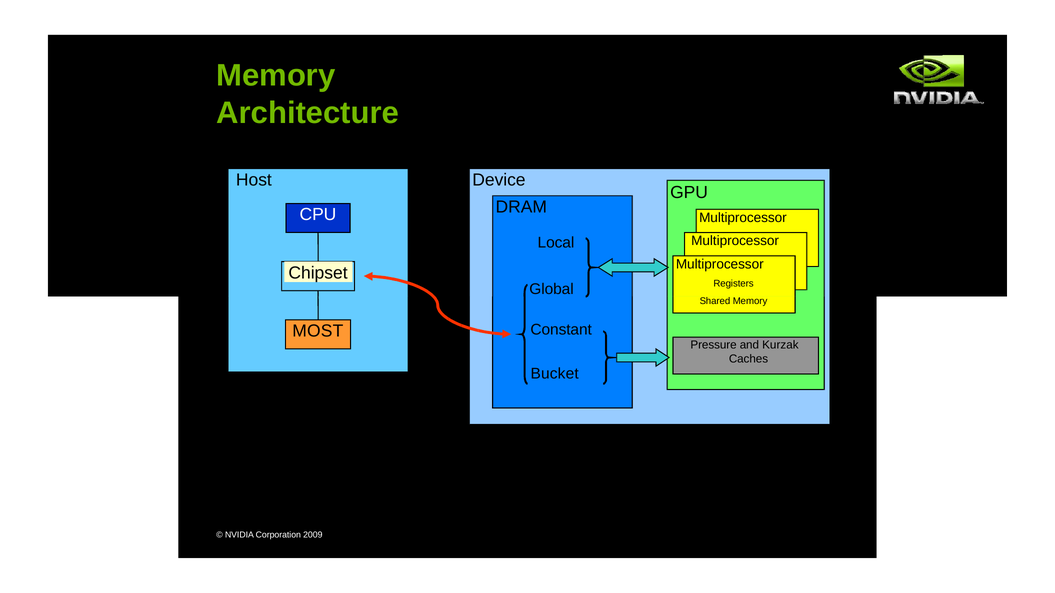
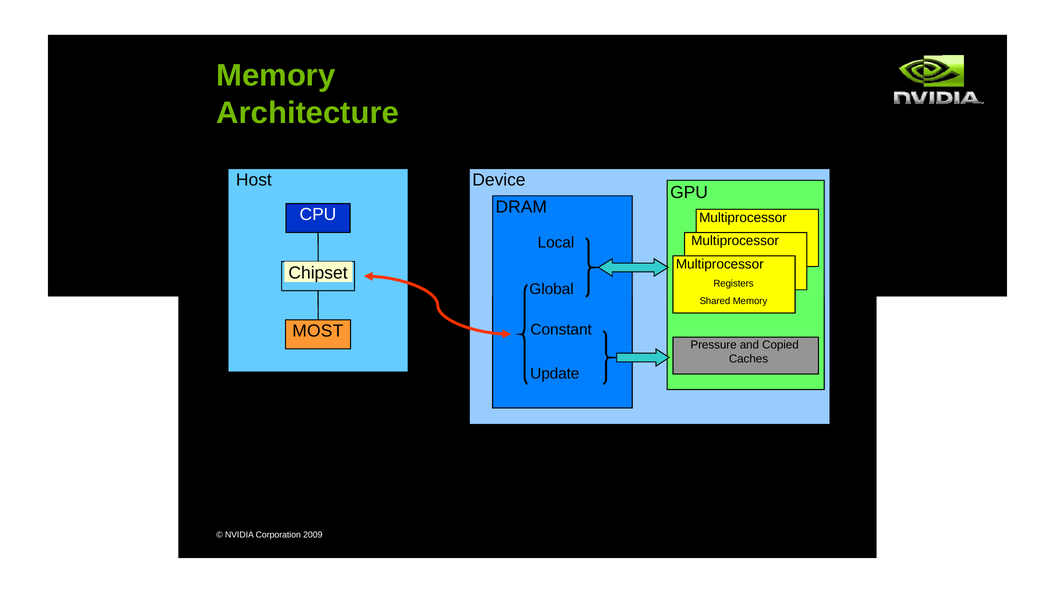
Kurzak: Kurzak -> Copied (780, 345)
Bucket: Bucket -> Update (555, 374)
